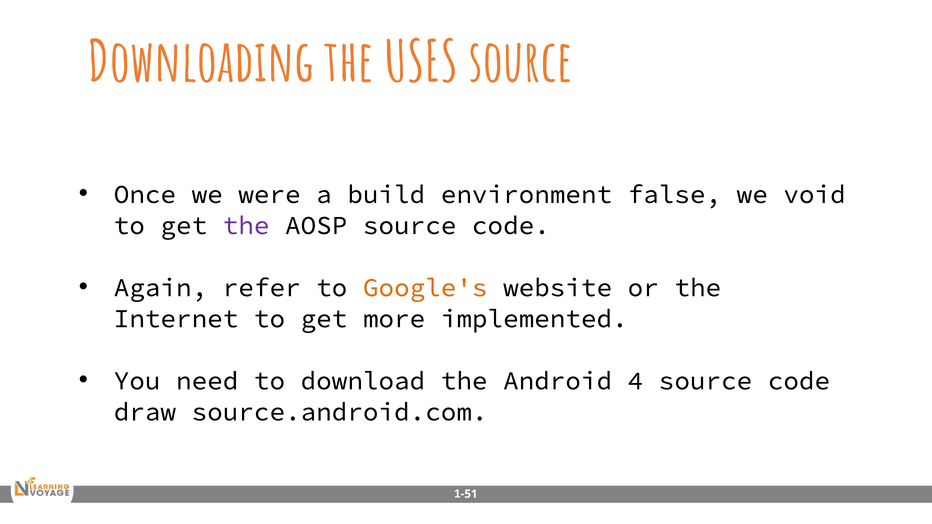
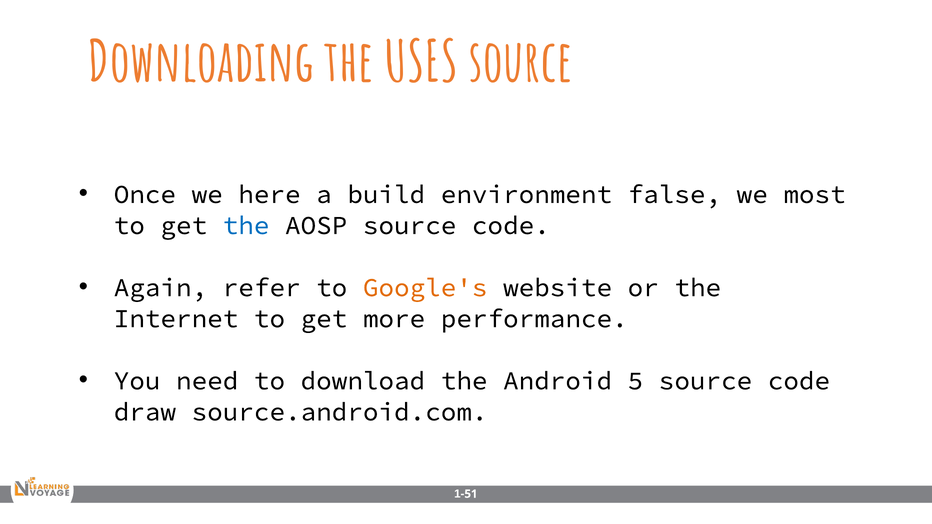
were: were -> here (269, 195)
void: void -> most (815, 195)
the colour: purple -> blue (246, 226)
implemented: implemented -> performance (534, 319)
4: 4 -> 5 (635, 381)
